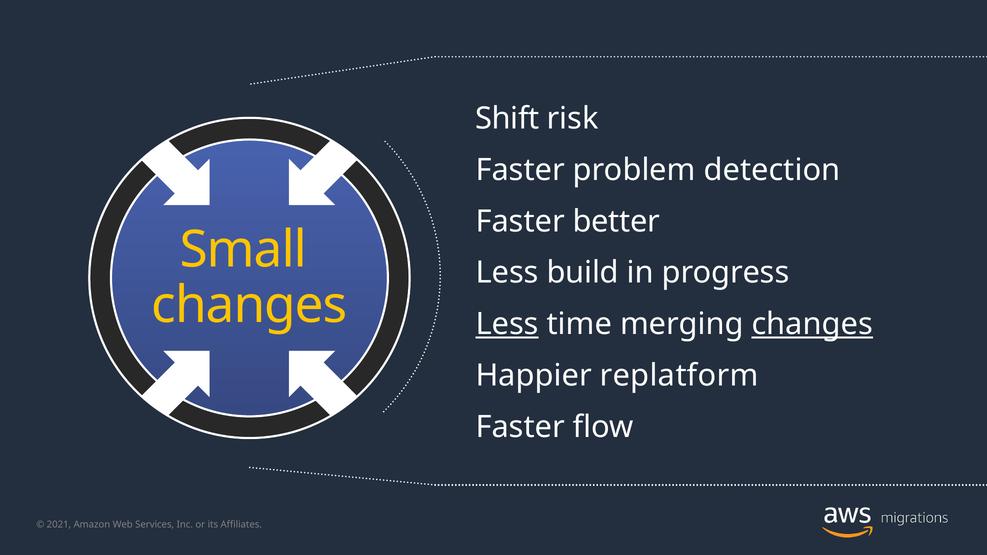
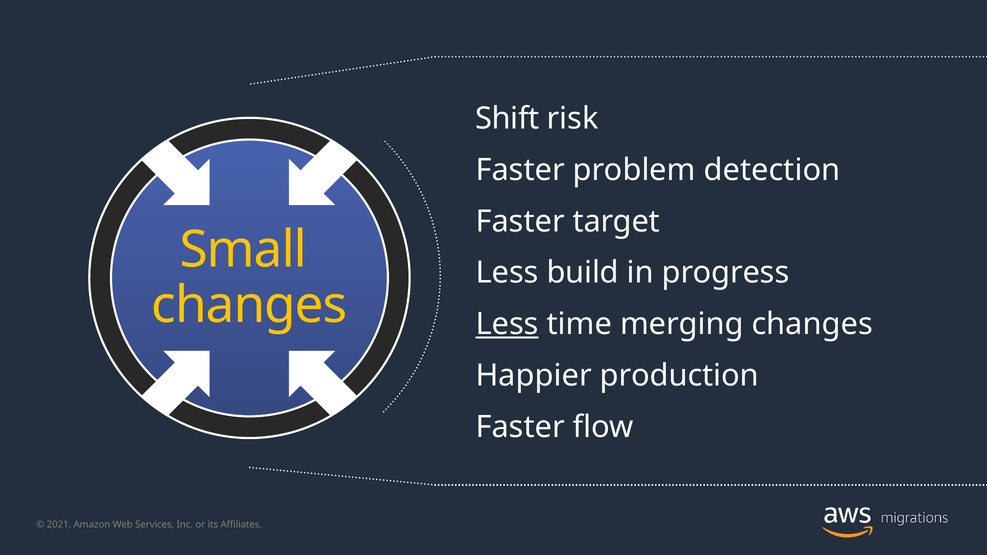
better: better -> target (616, 221)
changes underline: present -> none (812, 324)
replatform: replatform -> production (679, 376)
